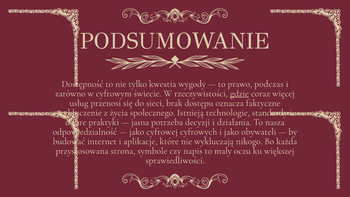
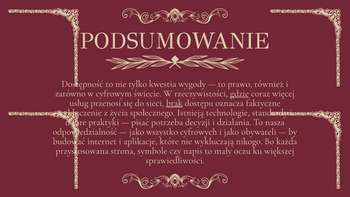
podczas: podczas -> również (269, 84)
brak underline: none -> present (174, 103)
jasna: jasna -> pisać (140, 122)
cyfrowej: cyfrowej -> wszystko (162, 131)
